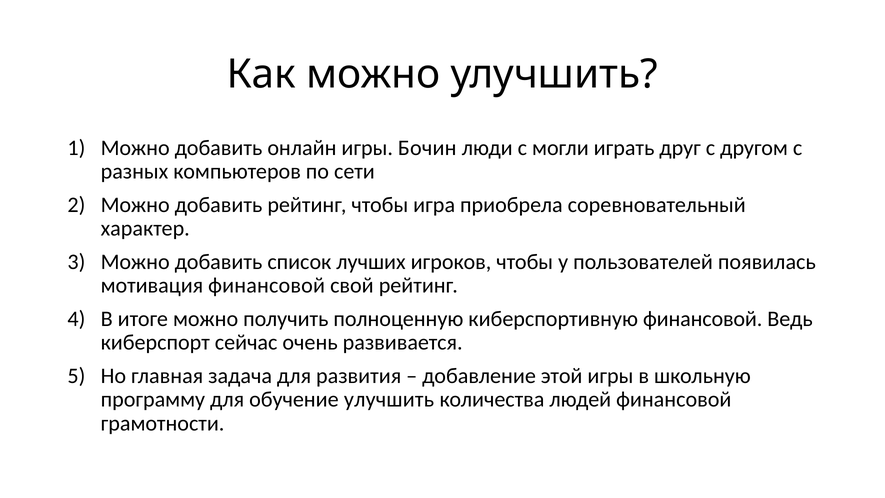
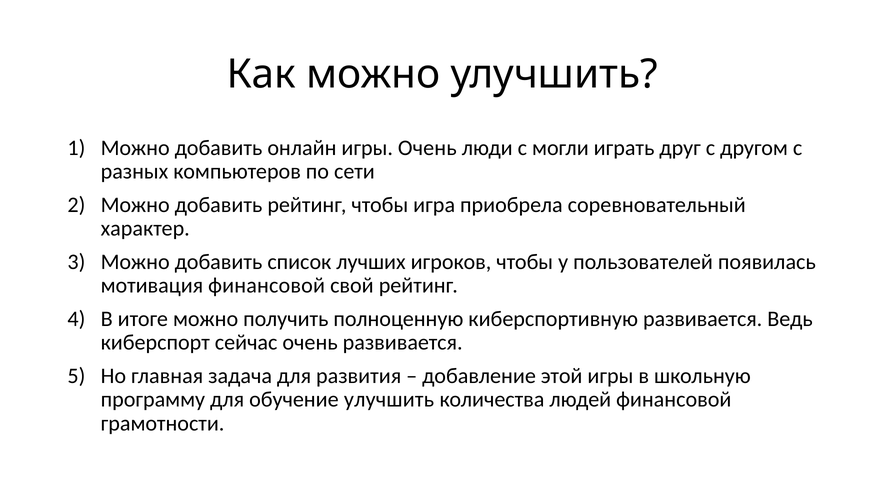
игры Бочин: Бочин -> Очень (427, 148)
киберспортивную финансовой: финансовой -> развивается (703, 319)
